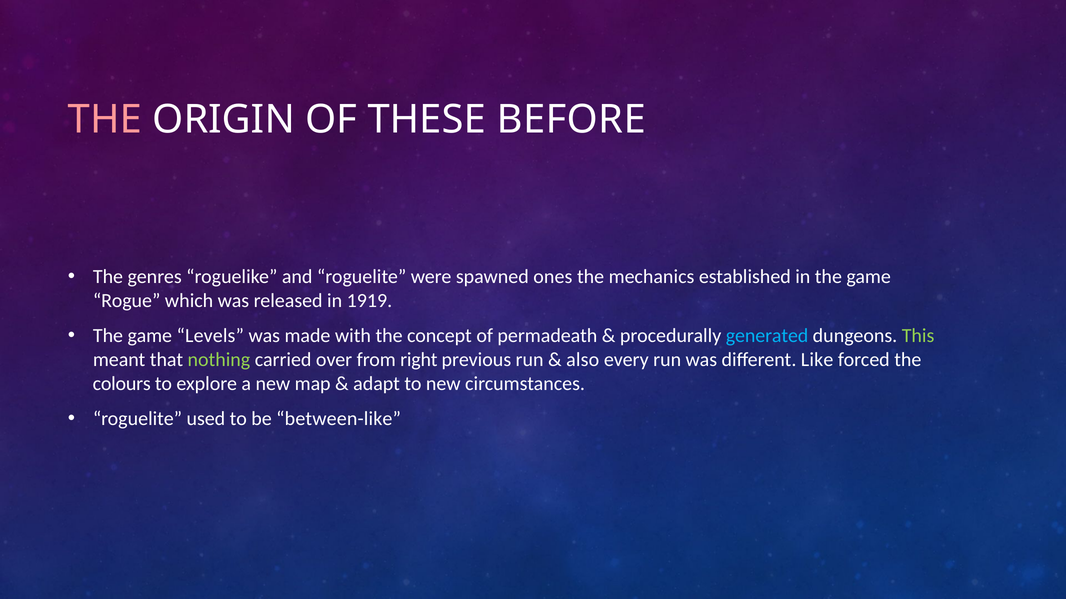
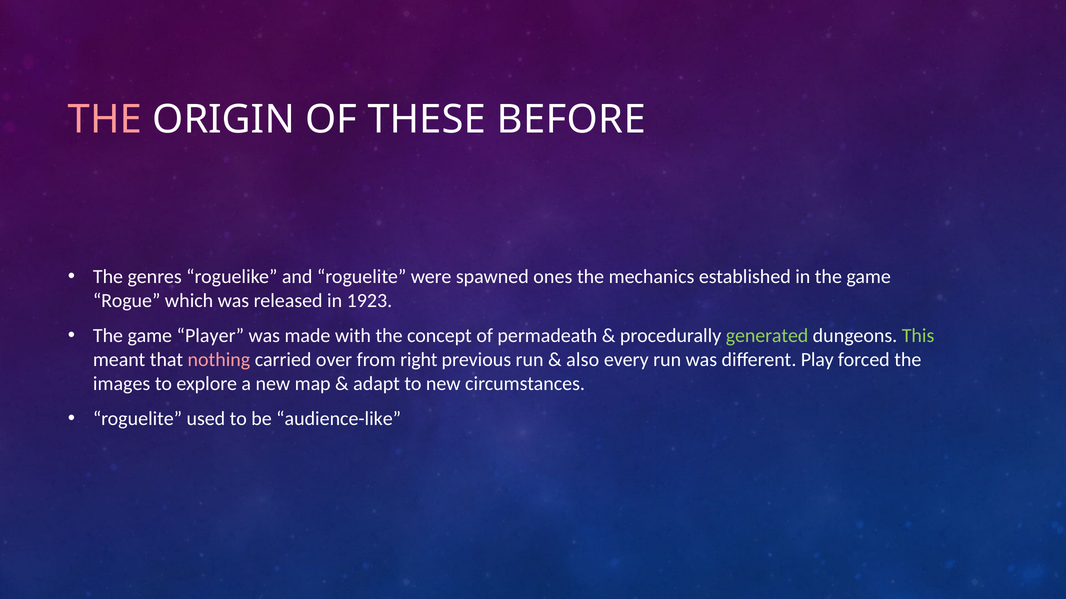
1919: 1919 -> 1923 (369, 301)
Levels: Levels -> Player (210, 336)
generated colour: light blue -> light green (767, 336)
nothing colour: light green -> pink (219, 360)
Like: Like -> Play (817, 360)
colours: colours -> images (122, 384)
between-like: between-like -> audience-like (339, 419)
